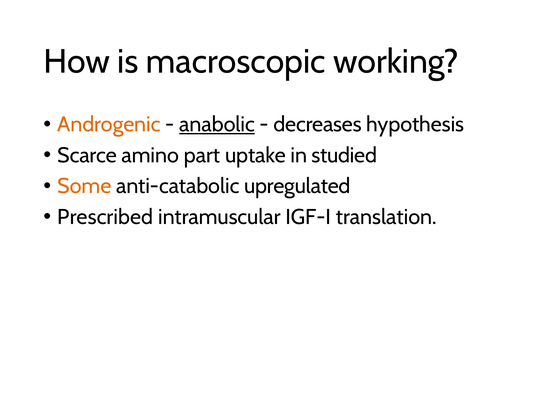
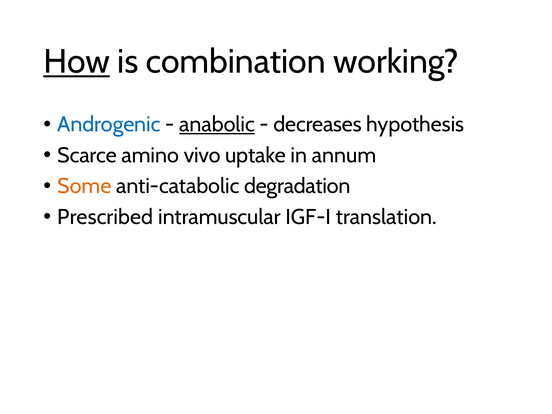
How underline: none -> present (77, 62)
macroscopic: macroscopic -> combination (236, 62)
Androgenic colour: orange -> blue (109, 124)
part: part -> vivo (202, 155)
studied: studied -> annum (344, 155)
upregulated: upregulated -> degradation (297, 186)
